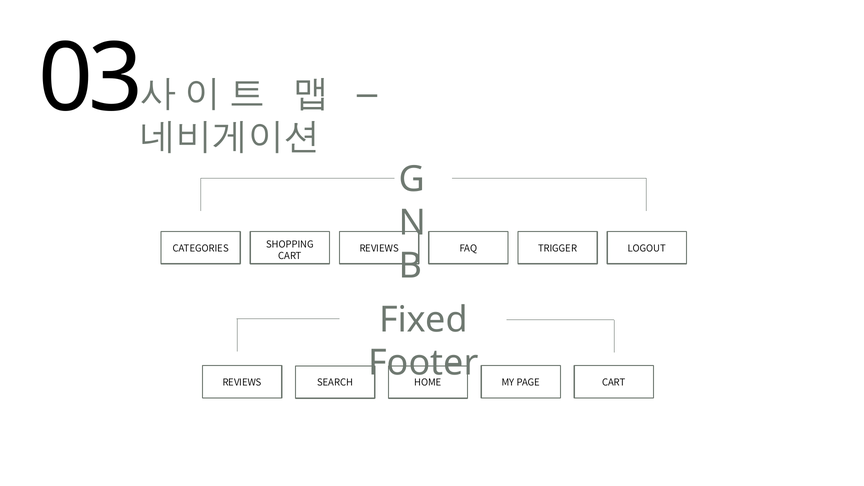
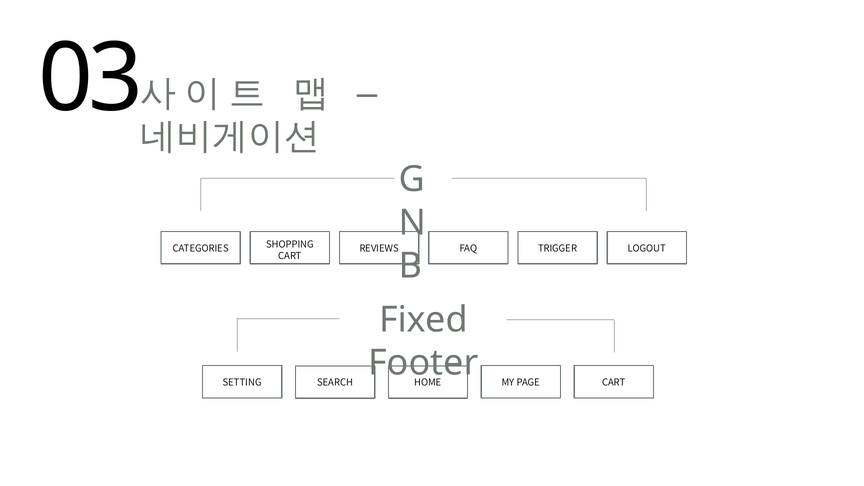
REVIEWS: REVIEWS -> SETTING (242, 383)
